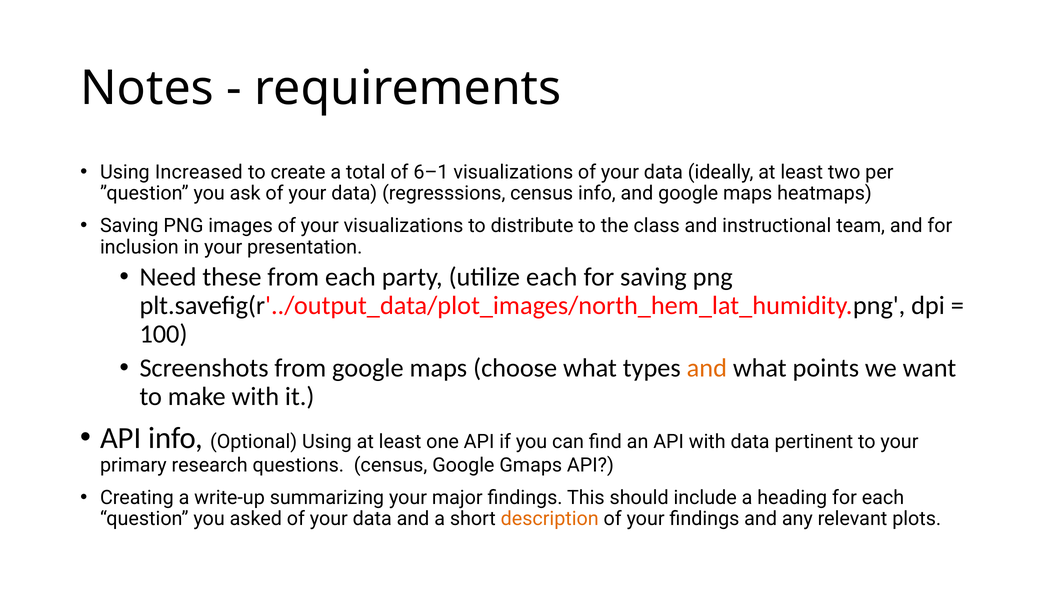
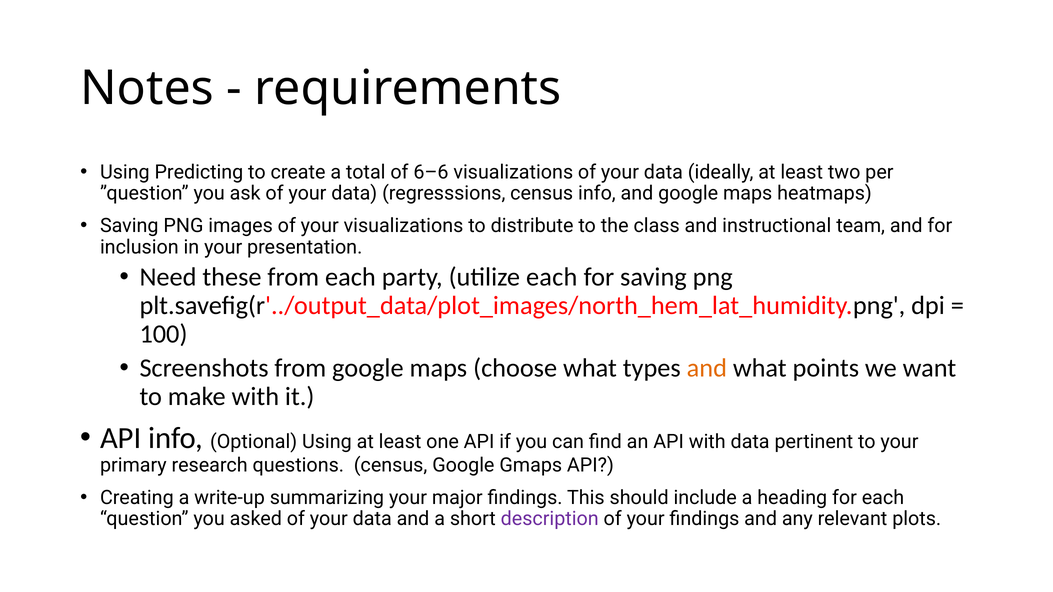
Increased: Increased -> Predicting (199, 172)
6–1: 6–1 -> 6–6 (431, 172)
description colour: orange -> purple (550, 519)
